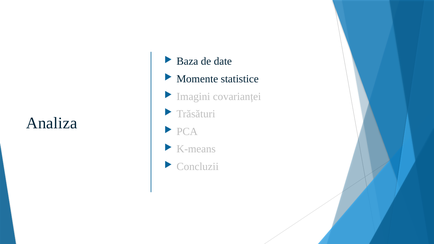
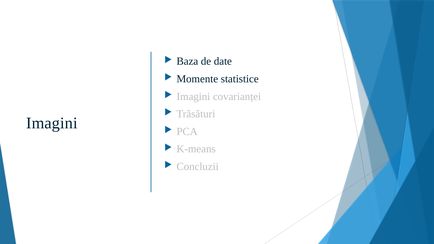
Analiza: Analiza -> Imagini (52, 123)
